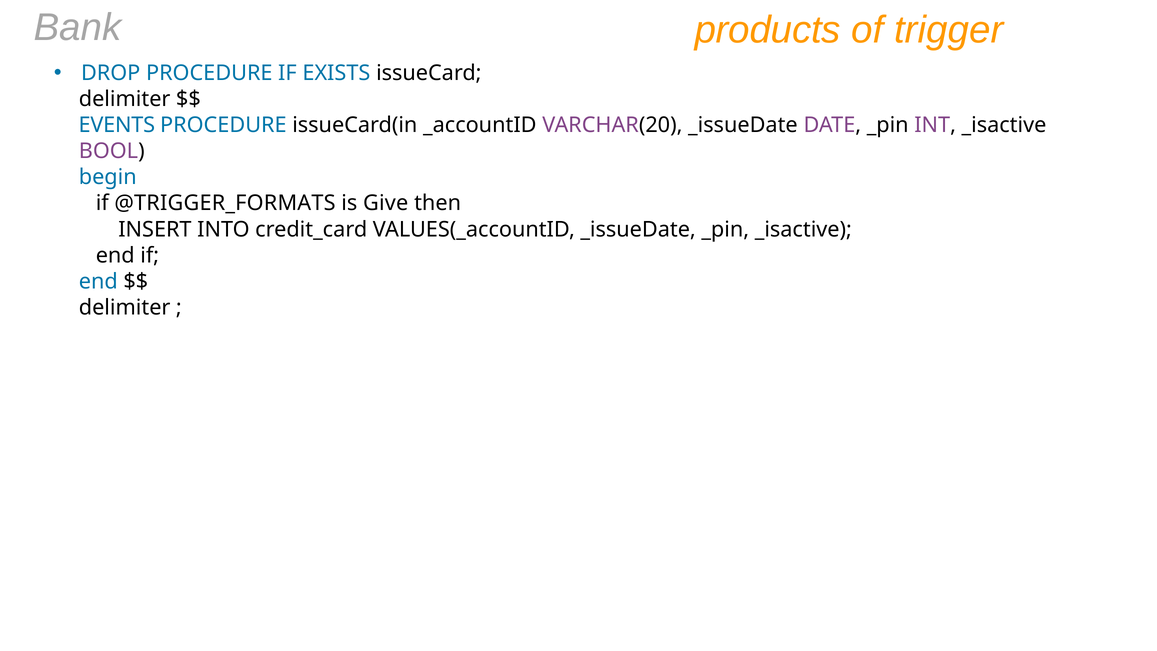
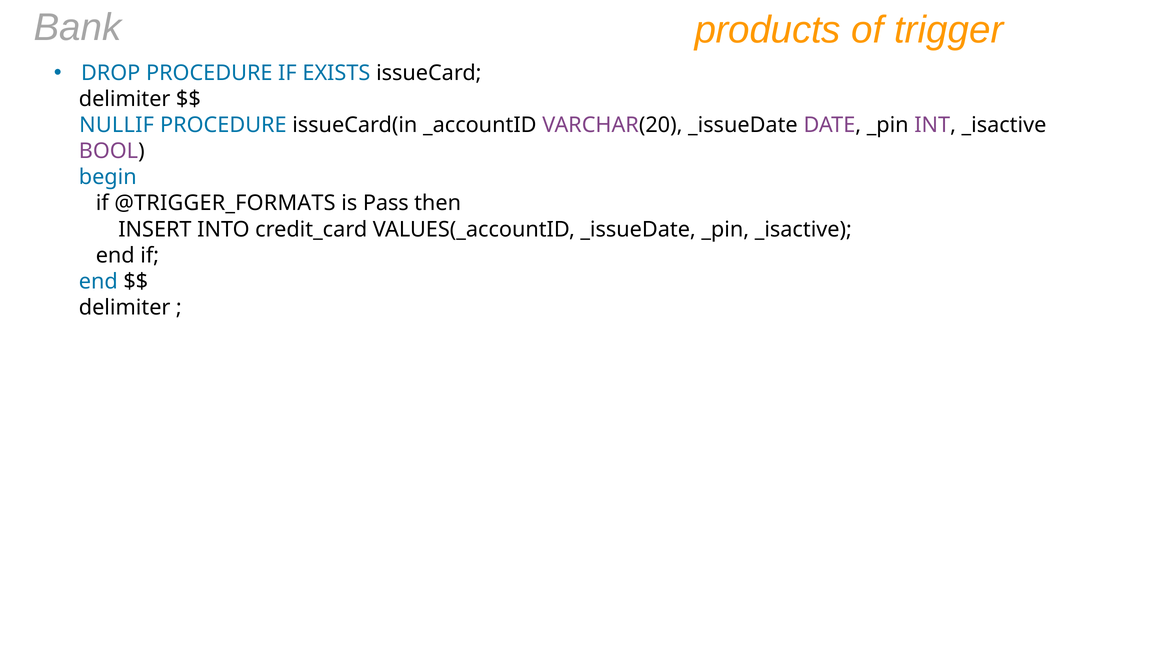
EVENTS: EVENTS -> NULLIF (117, 125)
Give: Give -> Pass (386, 203)
